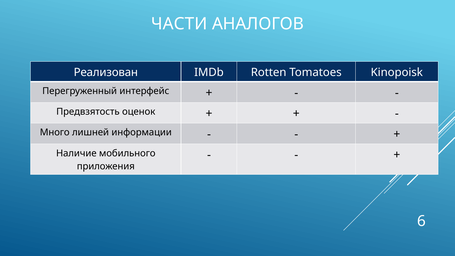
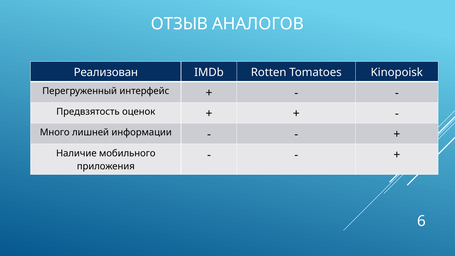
ЧАСТИ: ЧАСТИ -> ОТЗЫВ (179, 24)
